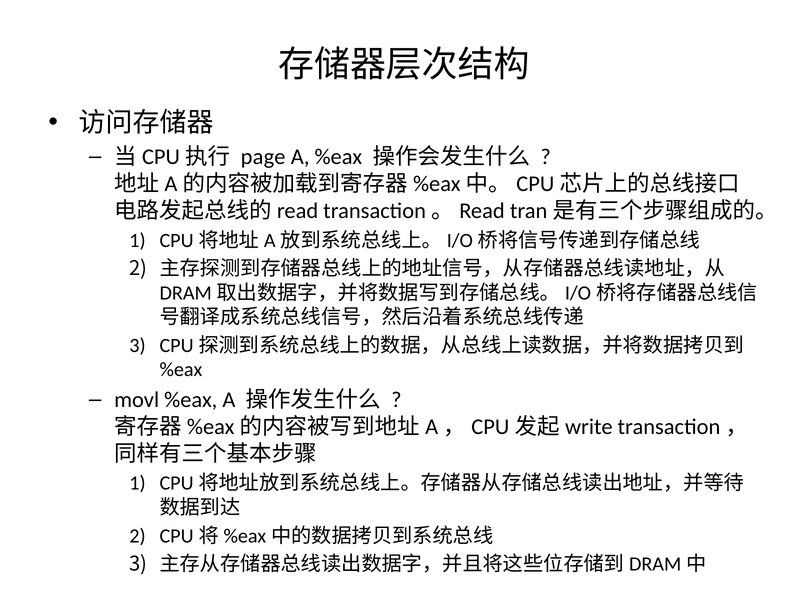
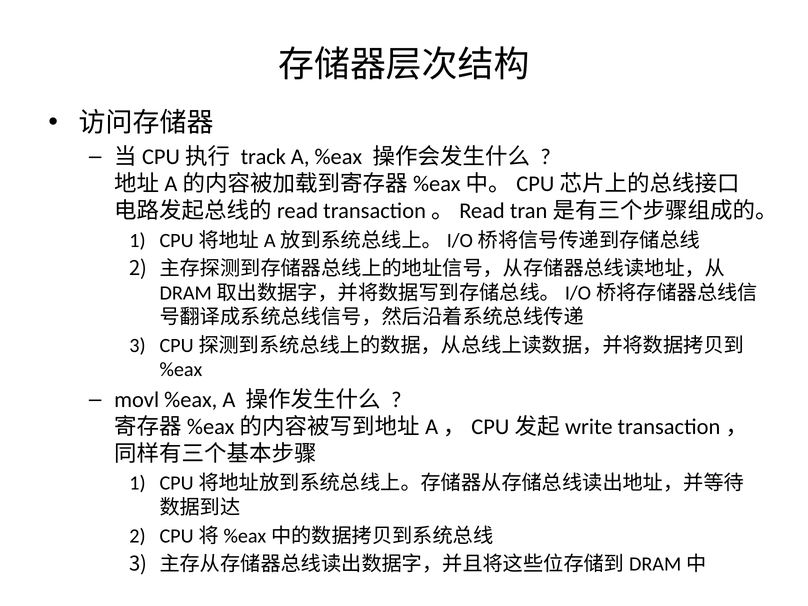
page: page -> track (263, 157)
